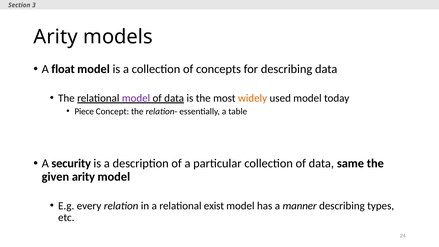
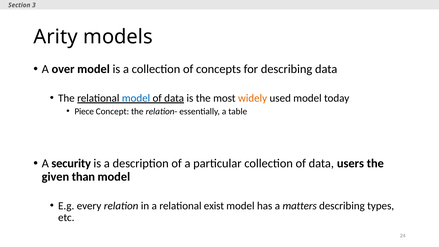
float: float -> over (63, 69)
model colour: purple -> blue (136, 98)
same: same -> users (350, 163)
given arity: arity -> than (83, 177)
manner: manner -> matters (300, 206)
